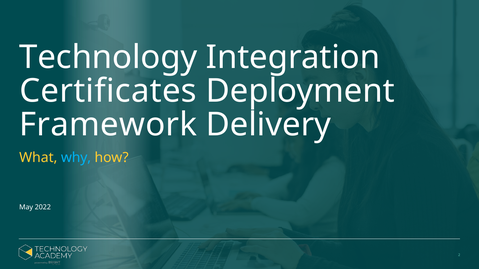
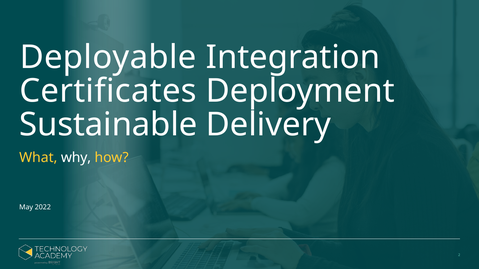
Technology: Technology -> Deployable (108, 58)
Framework: Framework -> Sustainable (108, 125)
why colour: light blue -> white (76, 158)
